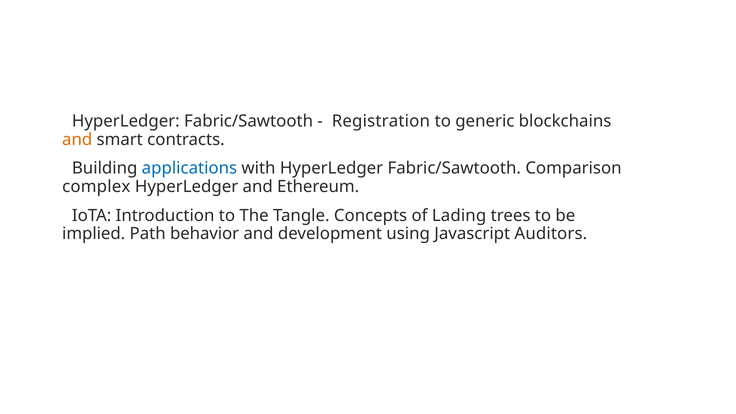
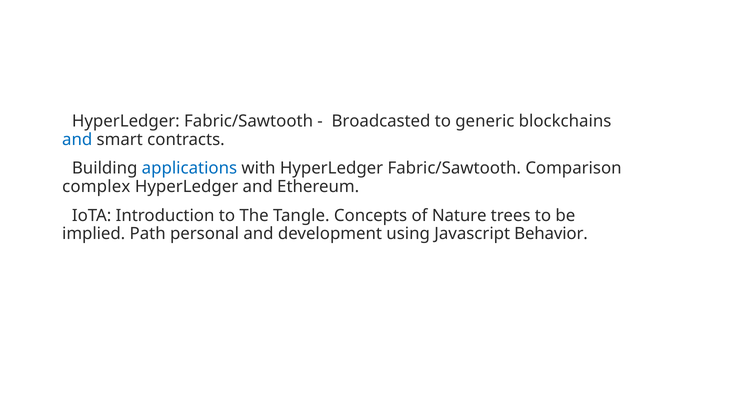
Registration: Registration -> Broadcasted (381, 121)
and colour: orange -> blue (77, 139)
Lading: Lading -> Nature (459, 215)
behavior: behavior -> personal (205, 234)
Auditors: Auditors -> Behavior (551, 234)
